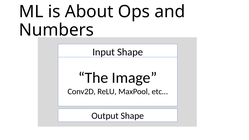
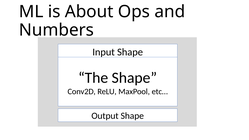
The Image: Image -> Shape (134, 78)
